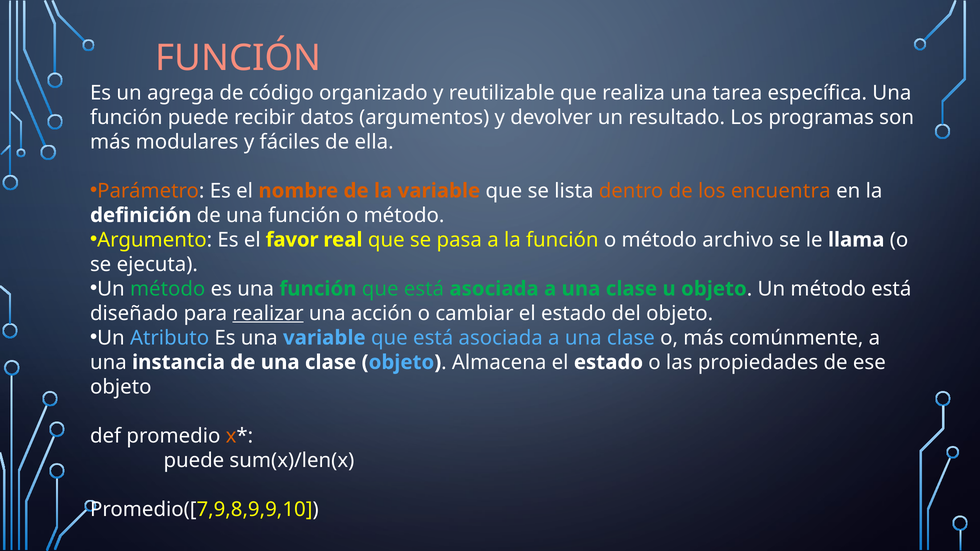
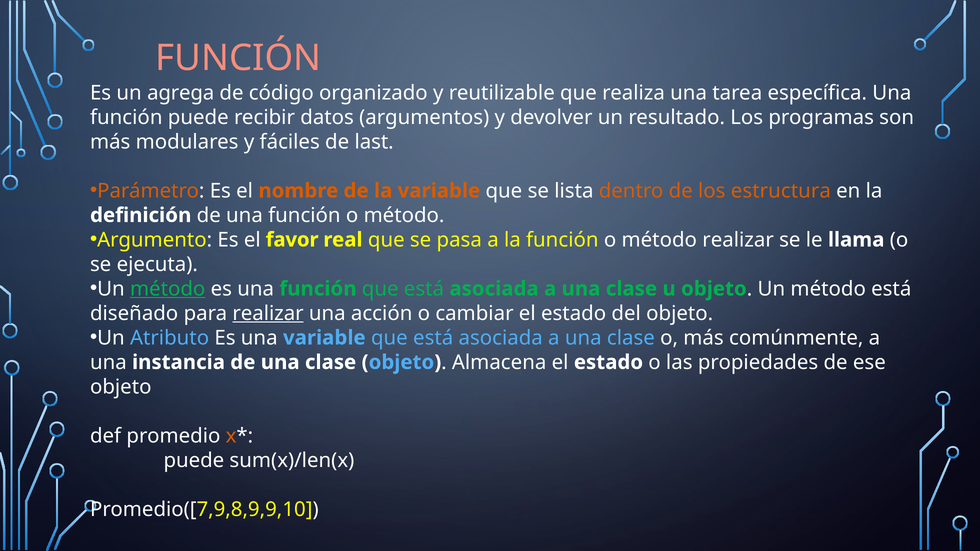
ella: ella -> last (374, 142)
encuentra: encuentra -> estructura (781, 191)
método archivo: archivo -> realizar (738, 240)
método underline: none -> present (168, 289)
